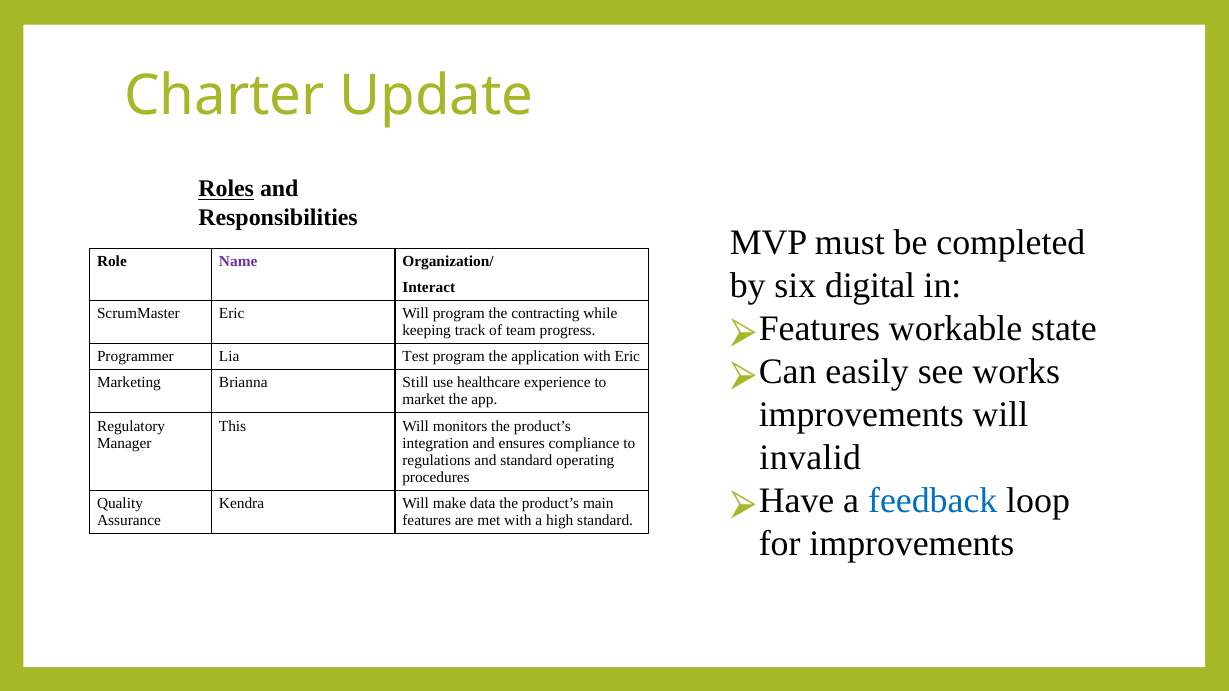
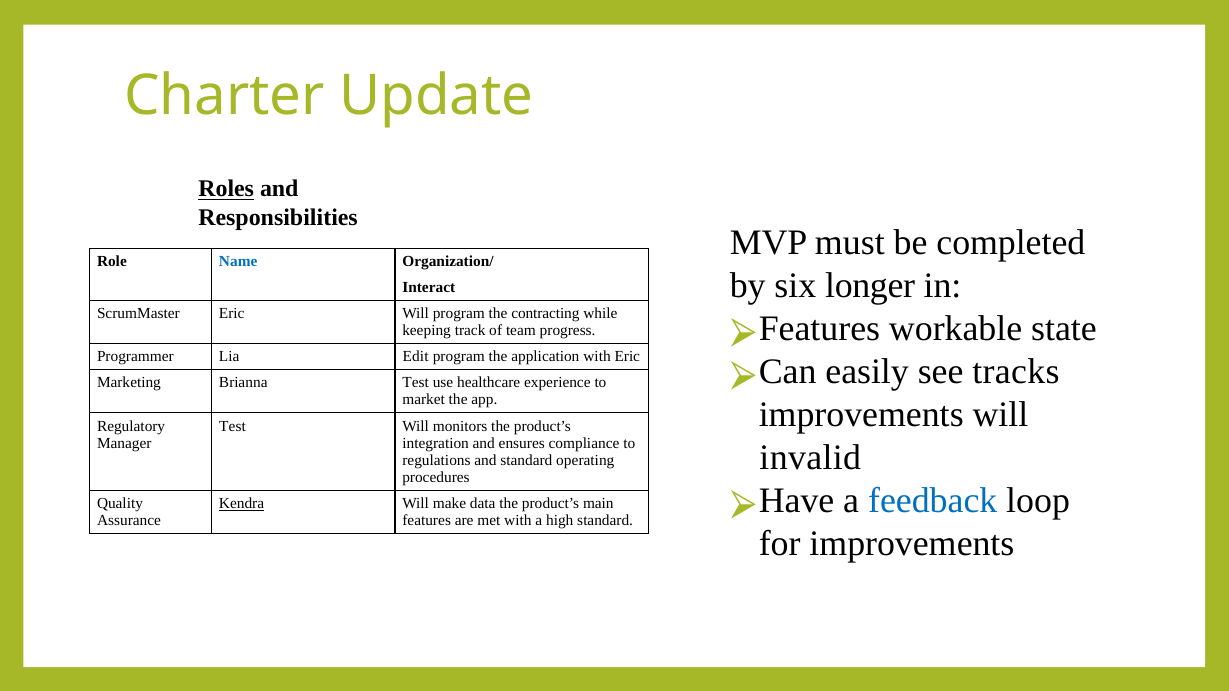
Name colour: purple -> blue (238, 262)
digital: digital -> longer (870, 286)
Test: Test -> Edit (416, 357)
works: works -> tracks (1016, 372)
Brianna Still: Still -> Test (416, 383)
This: This -> Test (233, 426)
Kendra underline: none -> present (242, 504)
